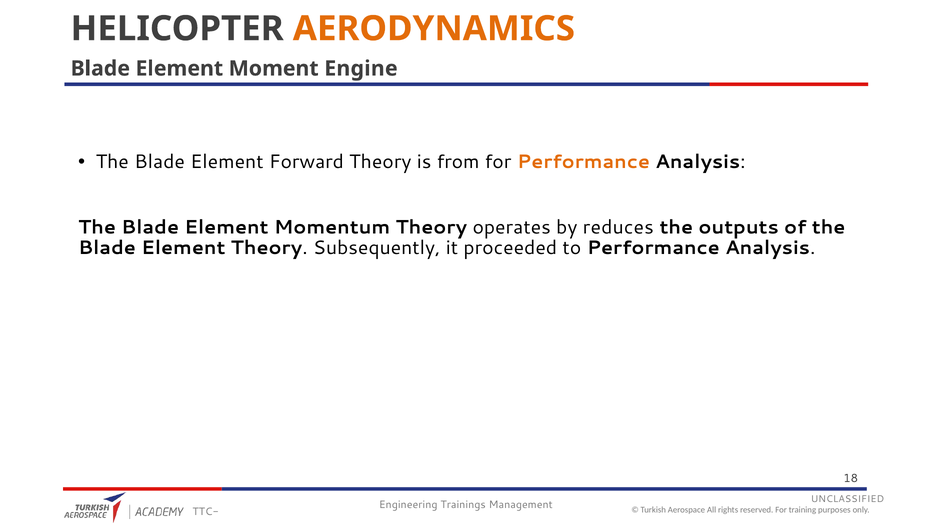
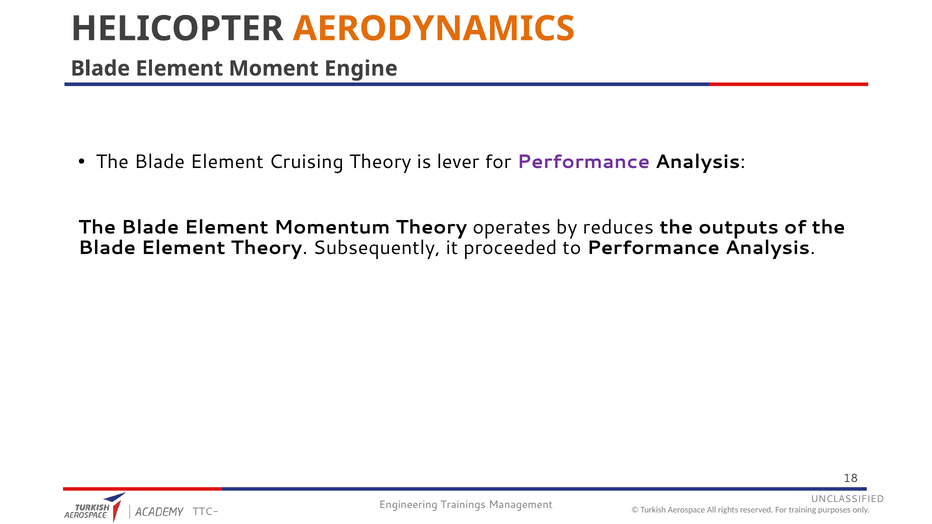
Forward: Forward -> Cruising (306, 162)
from: from -> lever (458, 162)
Performance colour: orange -> purple (584, 162)
